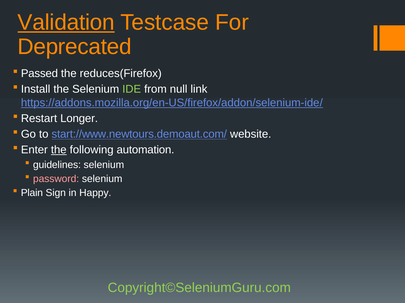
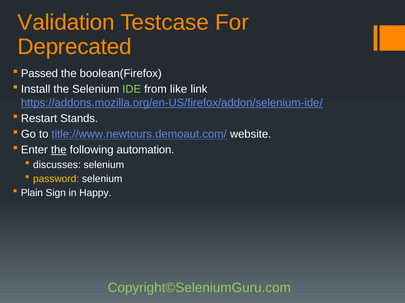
Validation underline: present -> none (66, 22)
reduces(Firefox: reduces(Firefox -> boolean(Firefox (121, 74)
null: null -> like (179, 89)
Longer: Longer -> Stands (79, 119)
start://www.newtours.demoaut.com/: start://www.newtours.demoaut.com/ -> title://www.newtours.demoaut.com/ (139, 135)
guidelines: guidelines -> discusses (57, 165)
password colour: pink -> yellow (56, 179)
